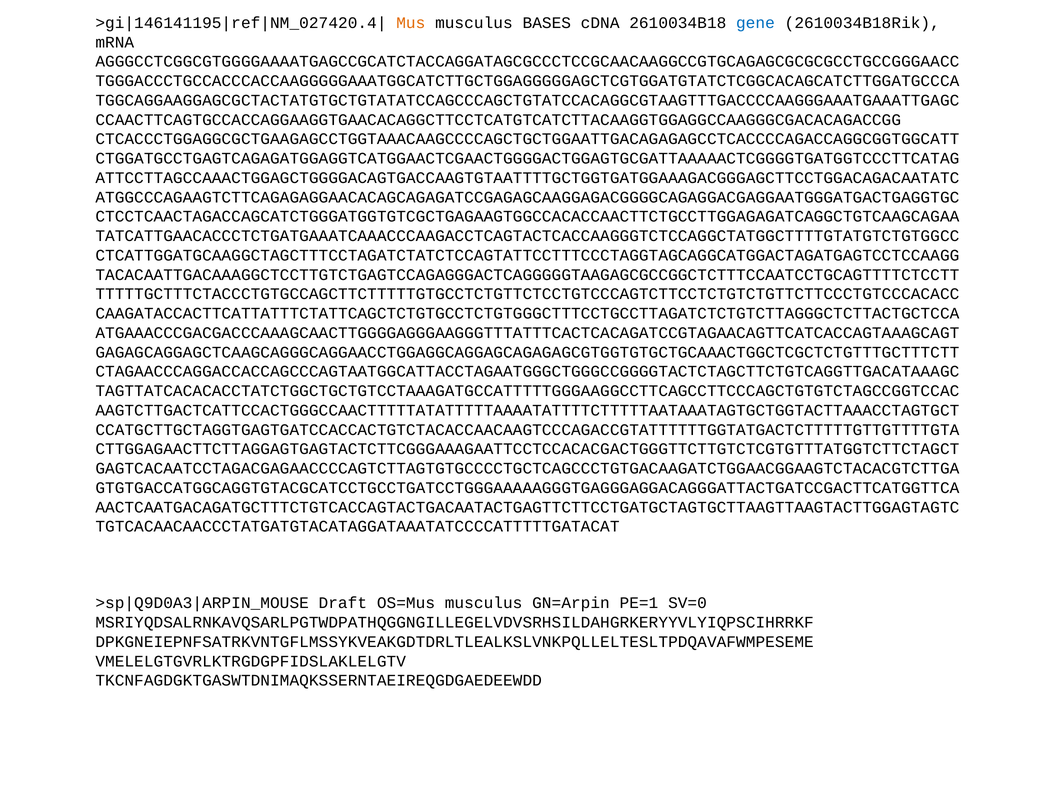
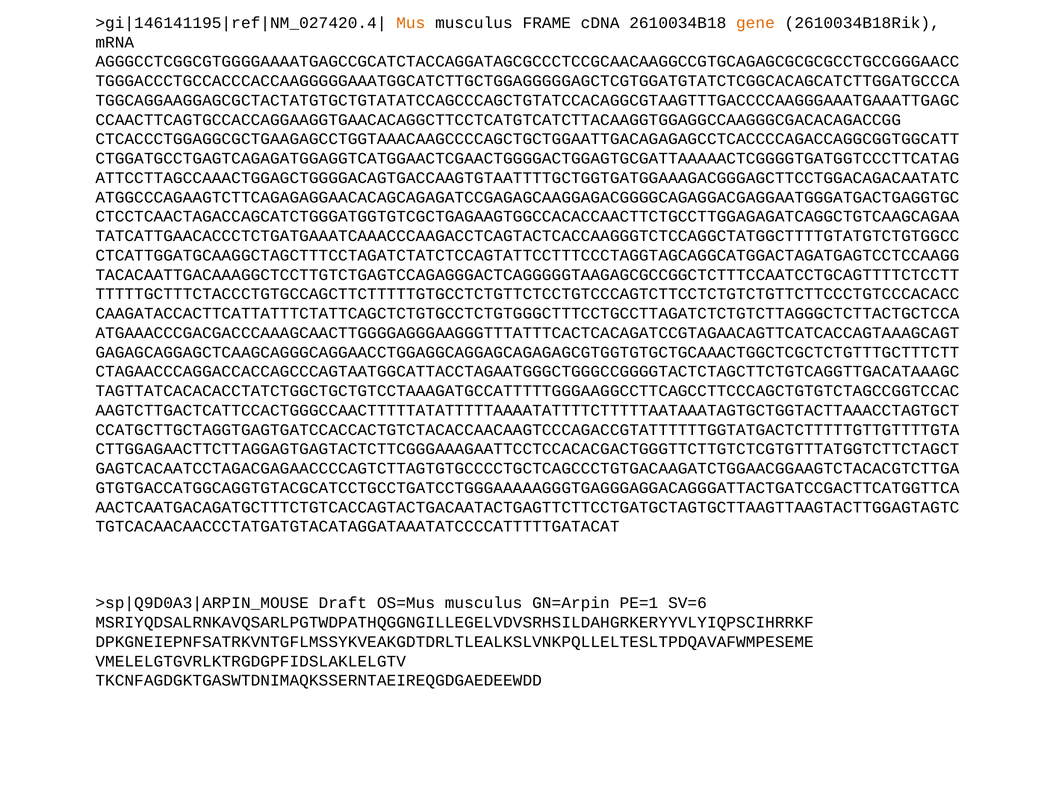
BASES: BASES -> FRAME (547, 23)
gene colour: blue -> orange (755, 23)
SV=0: SV=0 -> SV=6 (687, 603)
